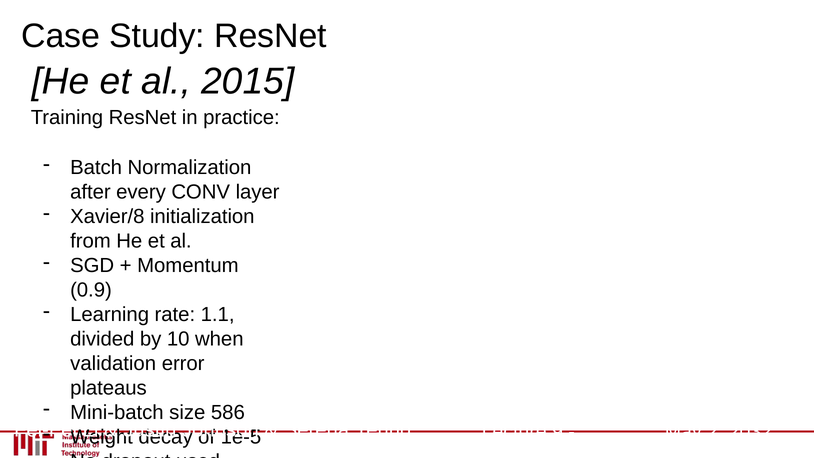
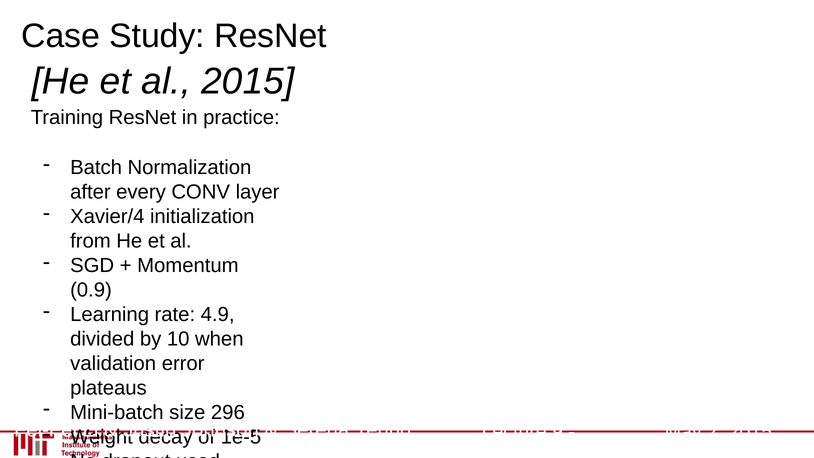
Xavier/8: Xavier/8 -> Xavier/4 (107, 217)
1.1: 1.1 -> 4.9 (218, 315)
586: 586 -> 296 (228, 412)
2 2032: 2032 -> 2015 (751, 431)
